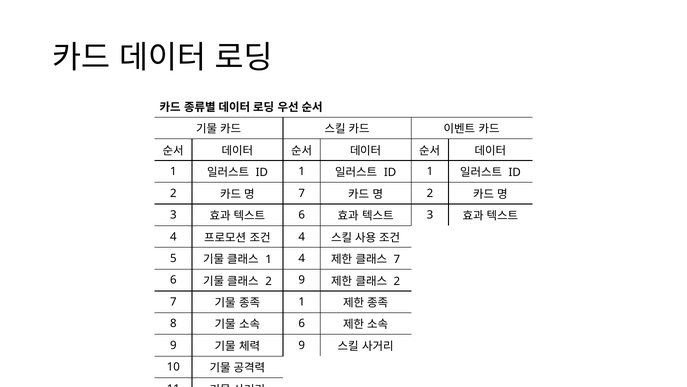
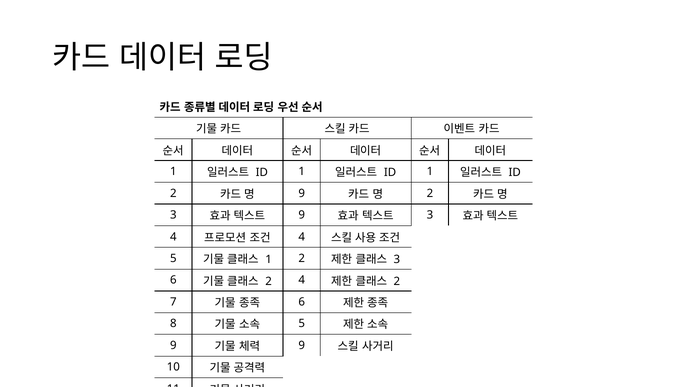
7: 7 -> 9 (302, 193)
6: 6 -> 9 (302, 215)
1 4: 4 -> 2 (302, 258)
7: 7 -> 3 (397, 259)
2 9: 9 -> 4 (302, 280)
1: 1 -> 6 (302, 302)
6: 6 -> 5 (302, 323)
